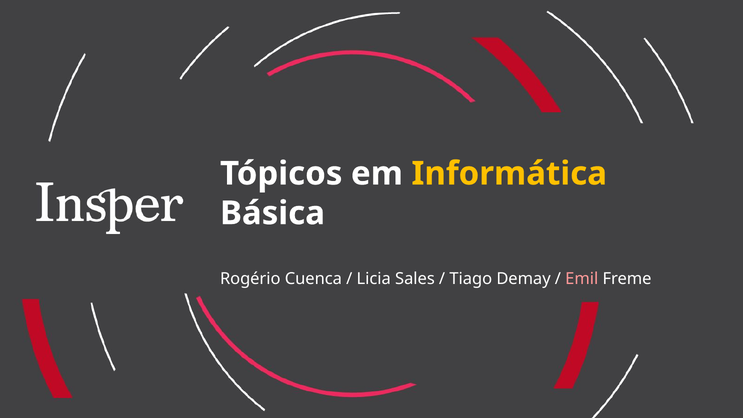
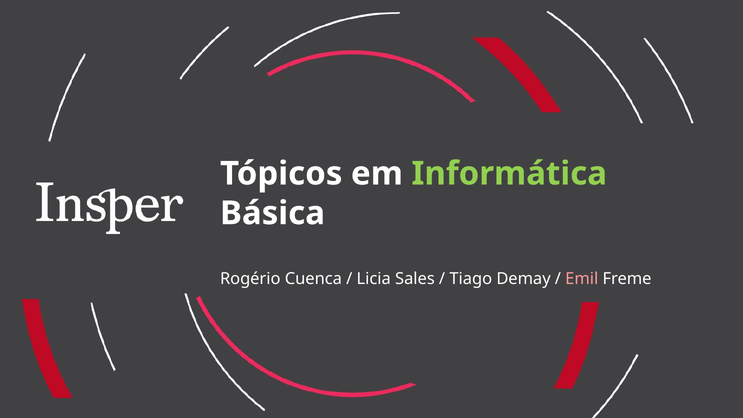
Informática colour: yellow -> light green (509, 174)
